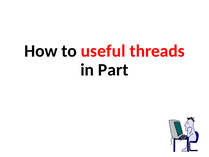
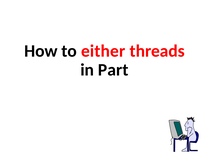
useful: useful -> either (103, 51)
